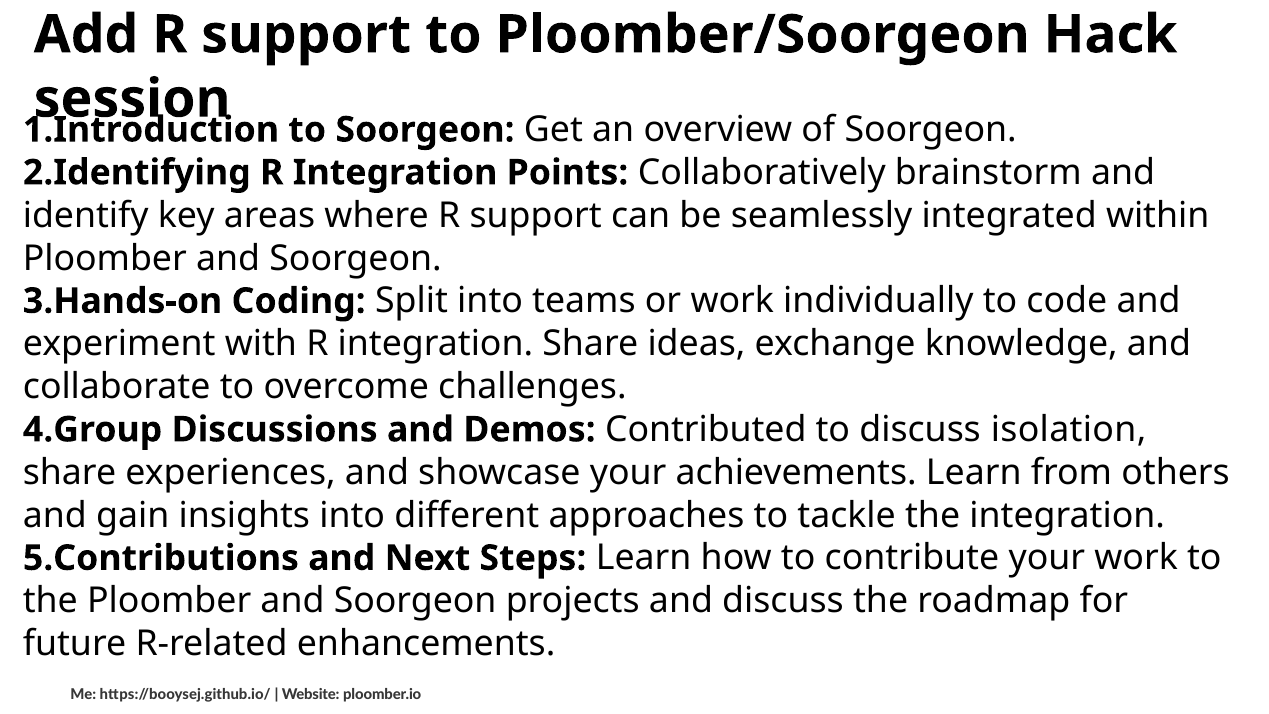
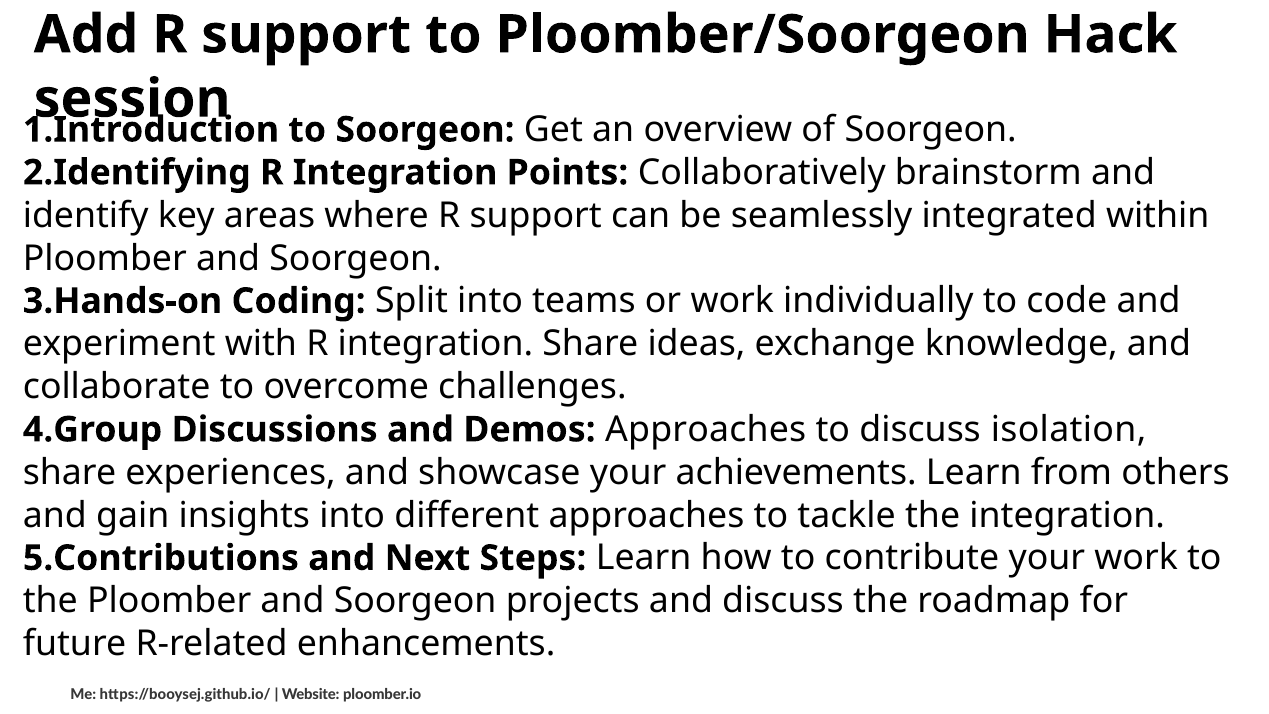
Demos Contributed: Contributed -> Approaches (706, 430)
